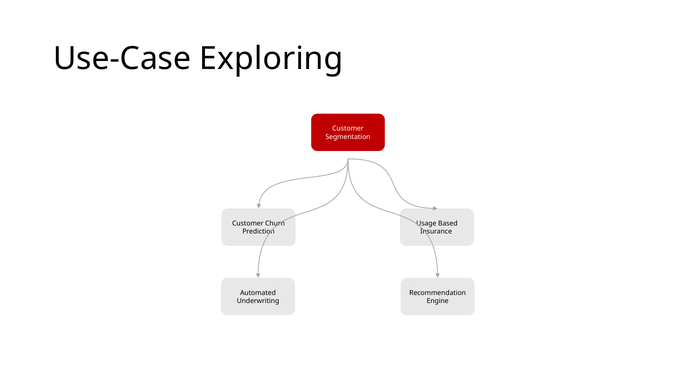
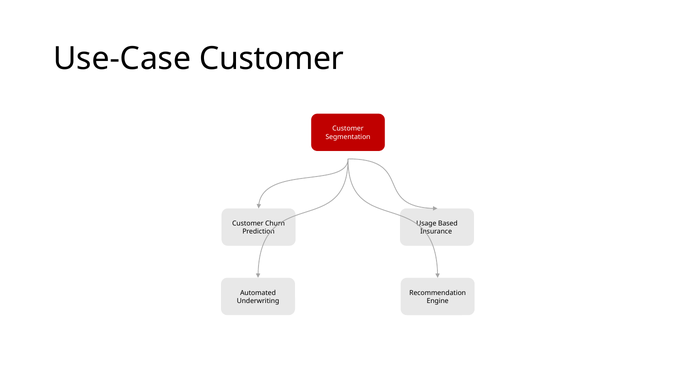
Use-Case Exploring: Exploring -> Customer (272, 58)
